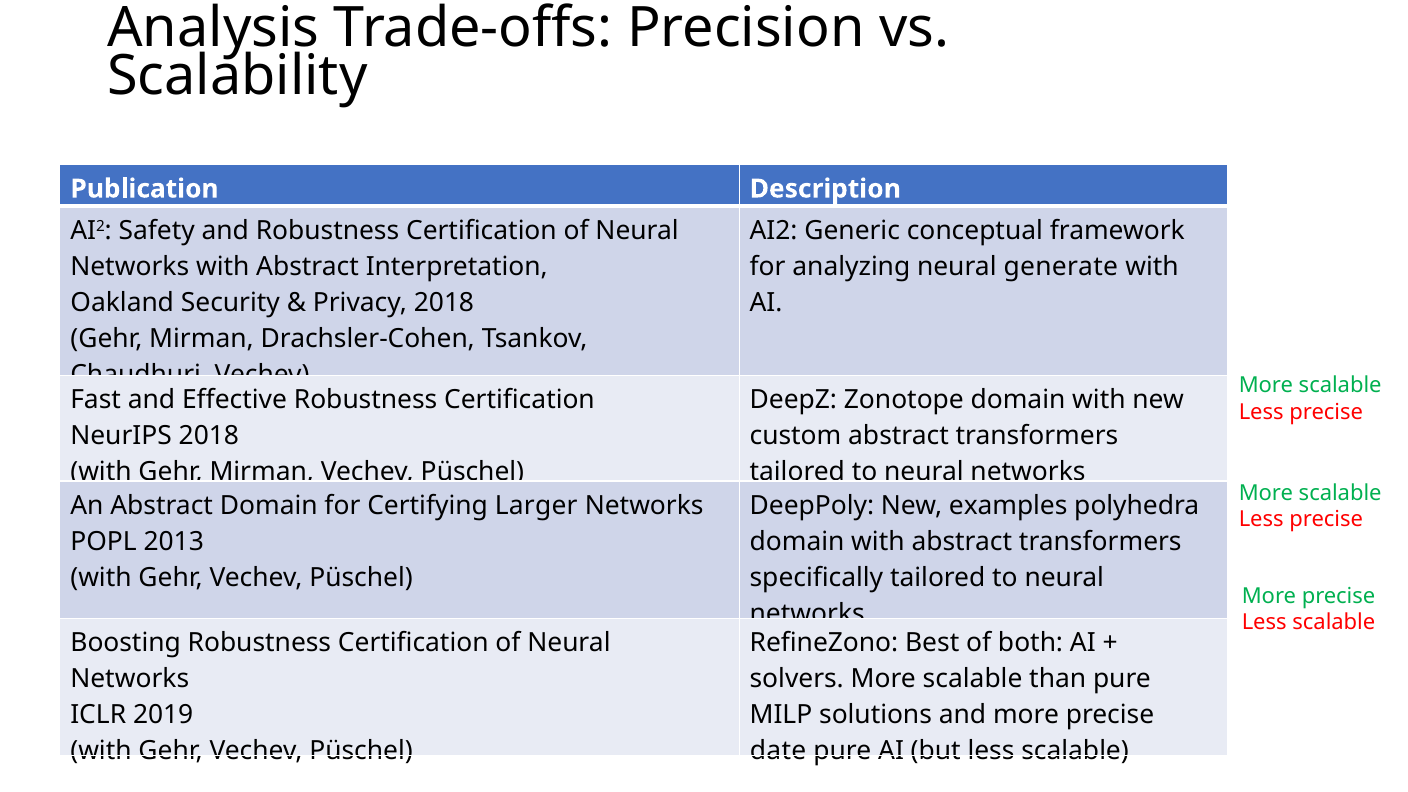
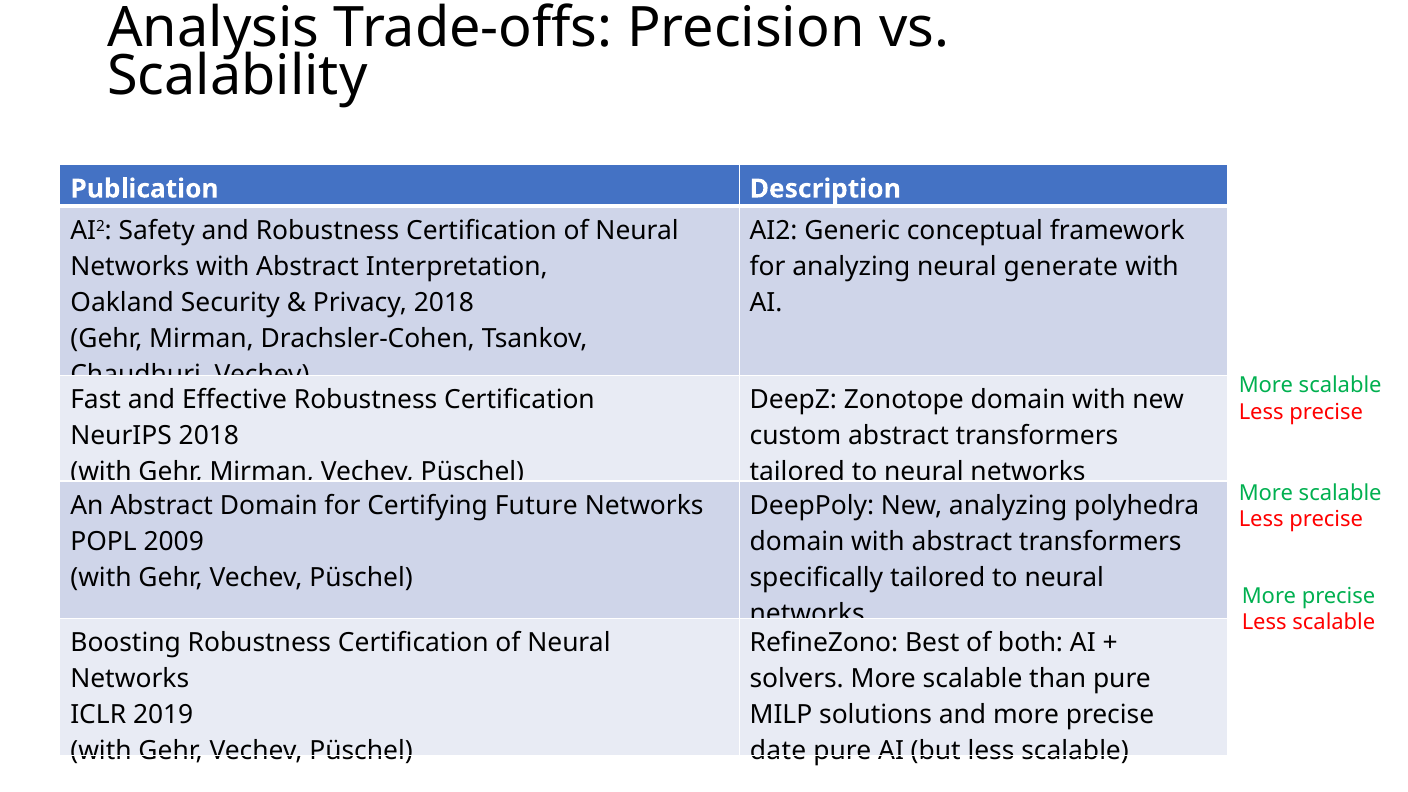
Larger: Larger -> Future (536, 506)
New examples: examples -> analyzing (1008, 506)
2013: 2013 -> 2009 (174, 542)
